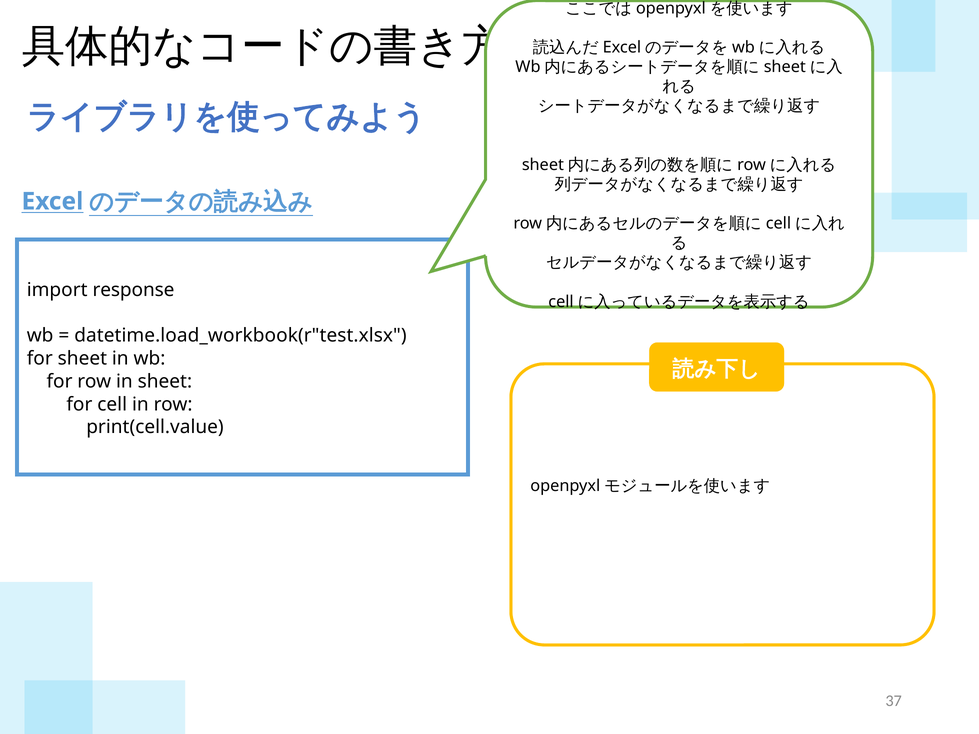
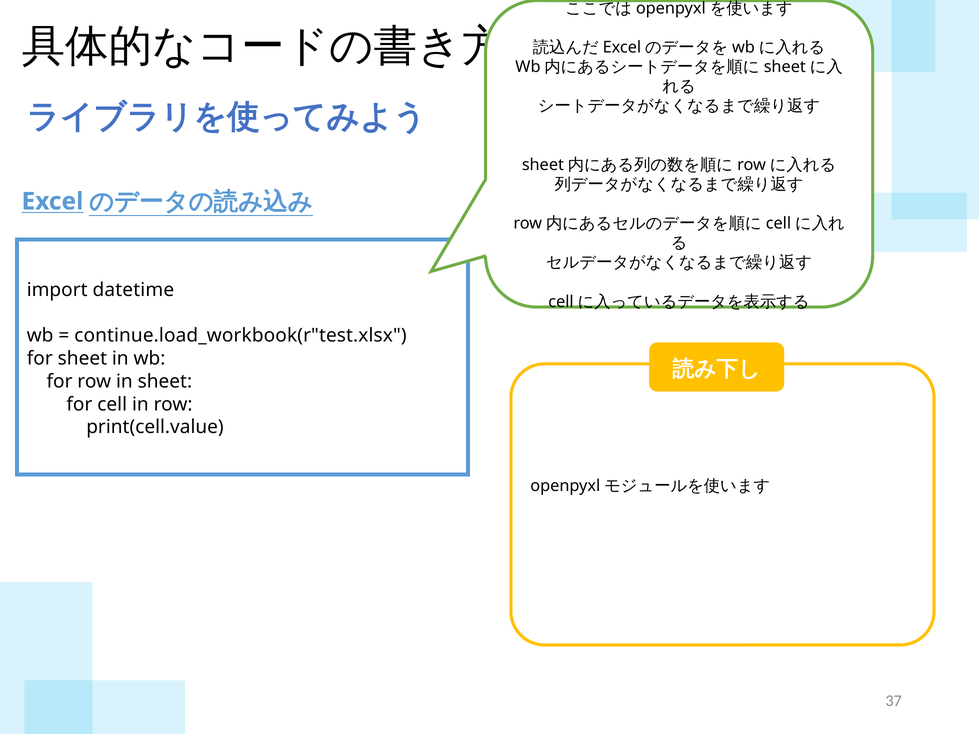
response: response -> datetime (133, 290)
datetime.load_workbook(r"test.xlsx: datetime.load_workbook(r"test.xlsx -> continue.load_workbook(r"test.xlsx (240, 336)
